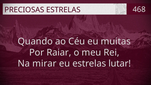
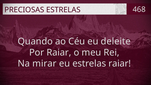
muitas: muitas -> deleite (116, 41)
estrelas lutar: lutar -> raiar (120, 64)
